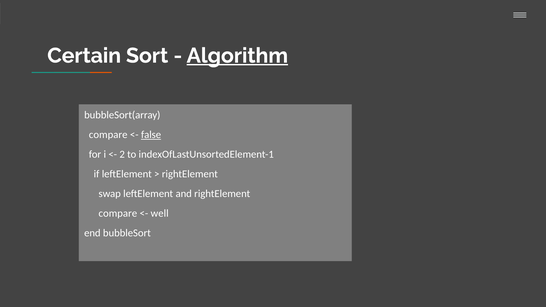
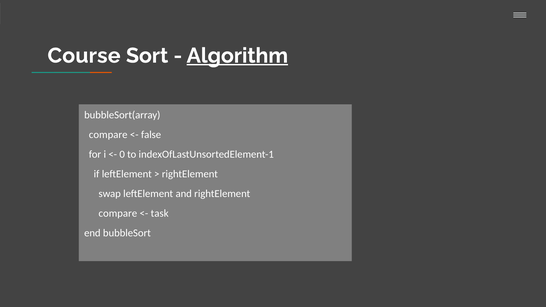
Certain: Certain -> Course (84, 56)
false underline: present -> none (151, 135)
2: 2 -> 0 (122, 154)
well: well -> task (160, 214)
